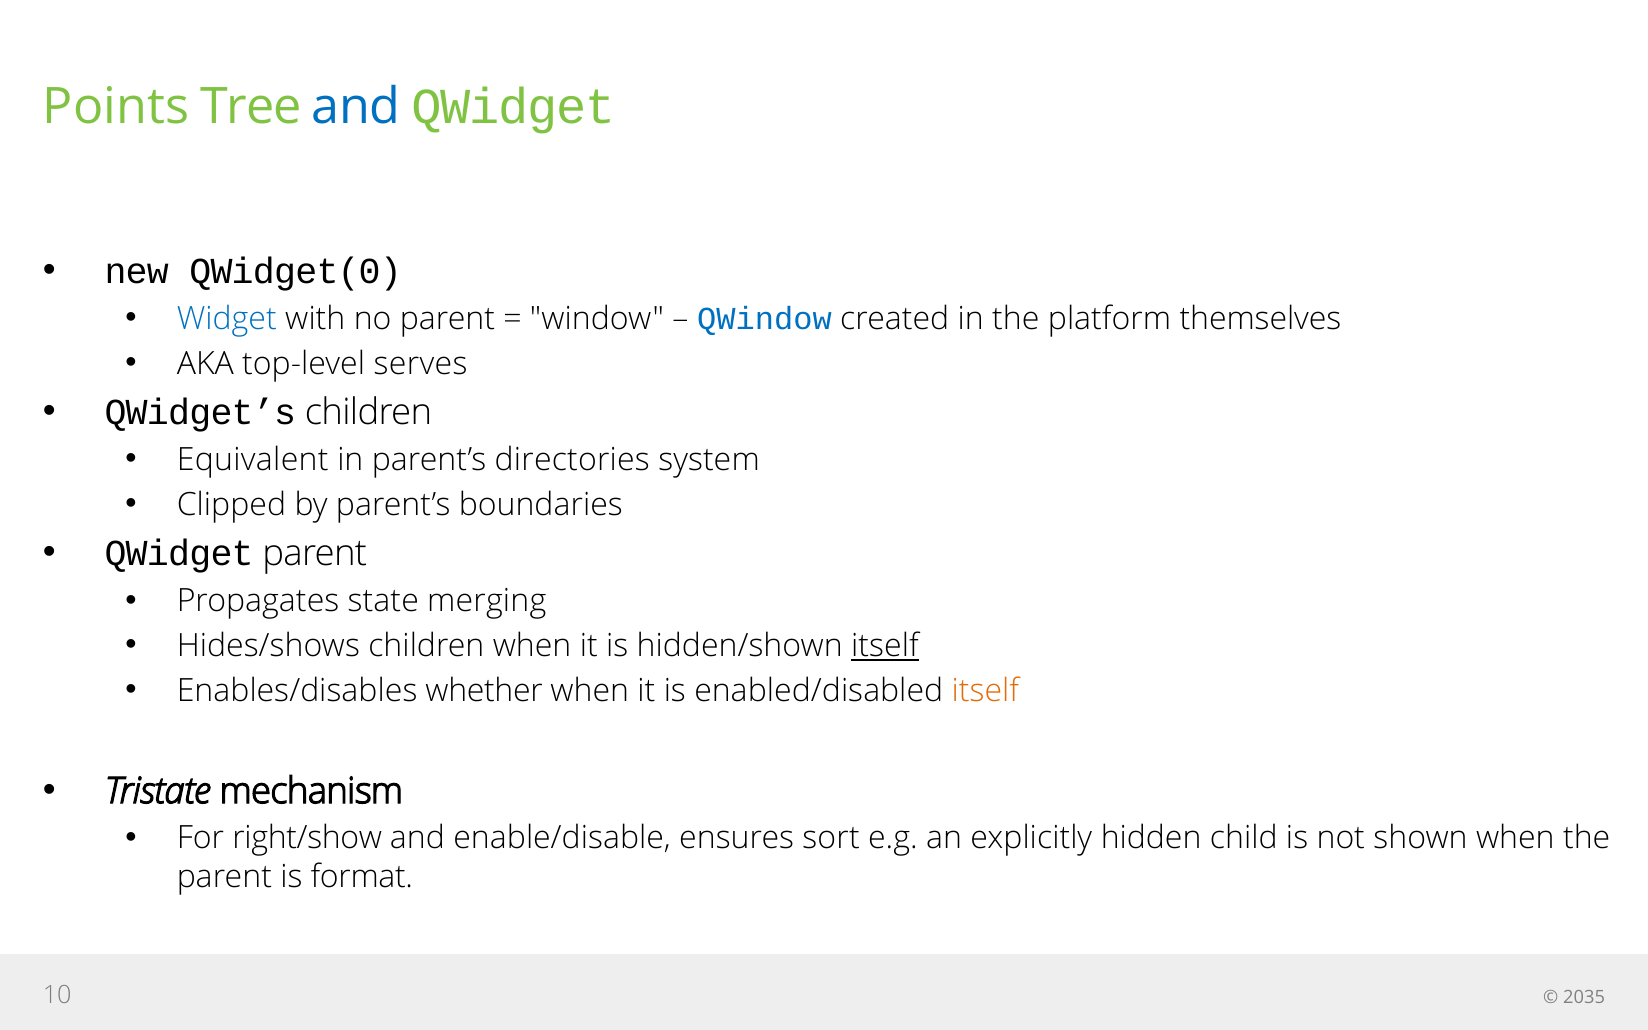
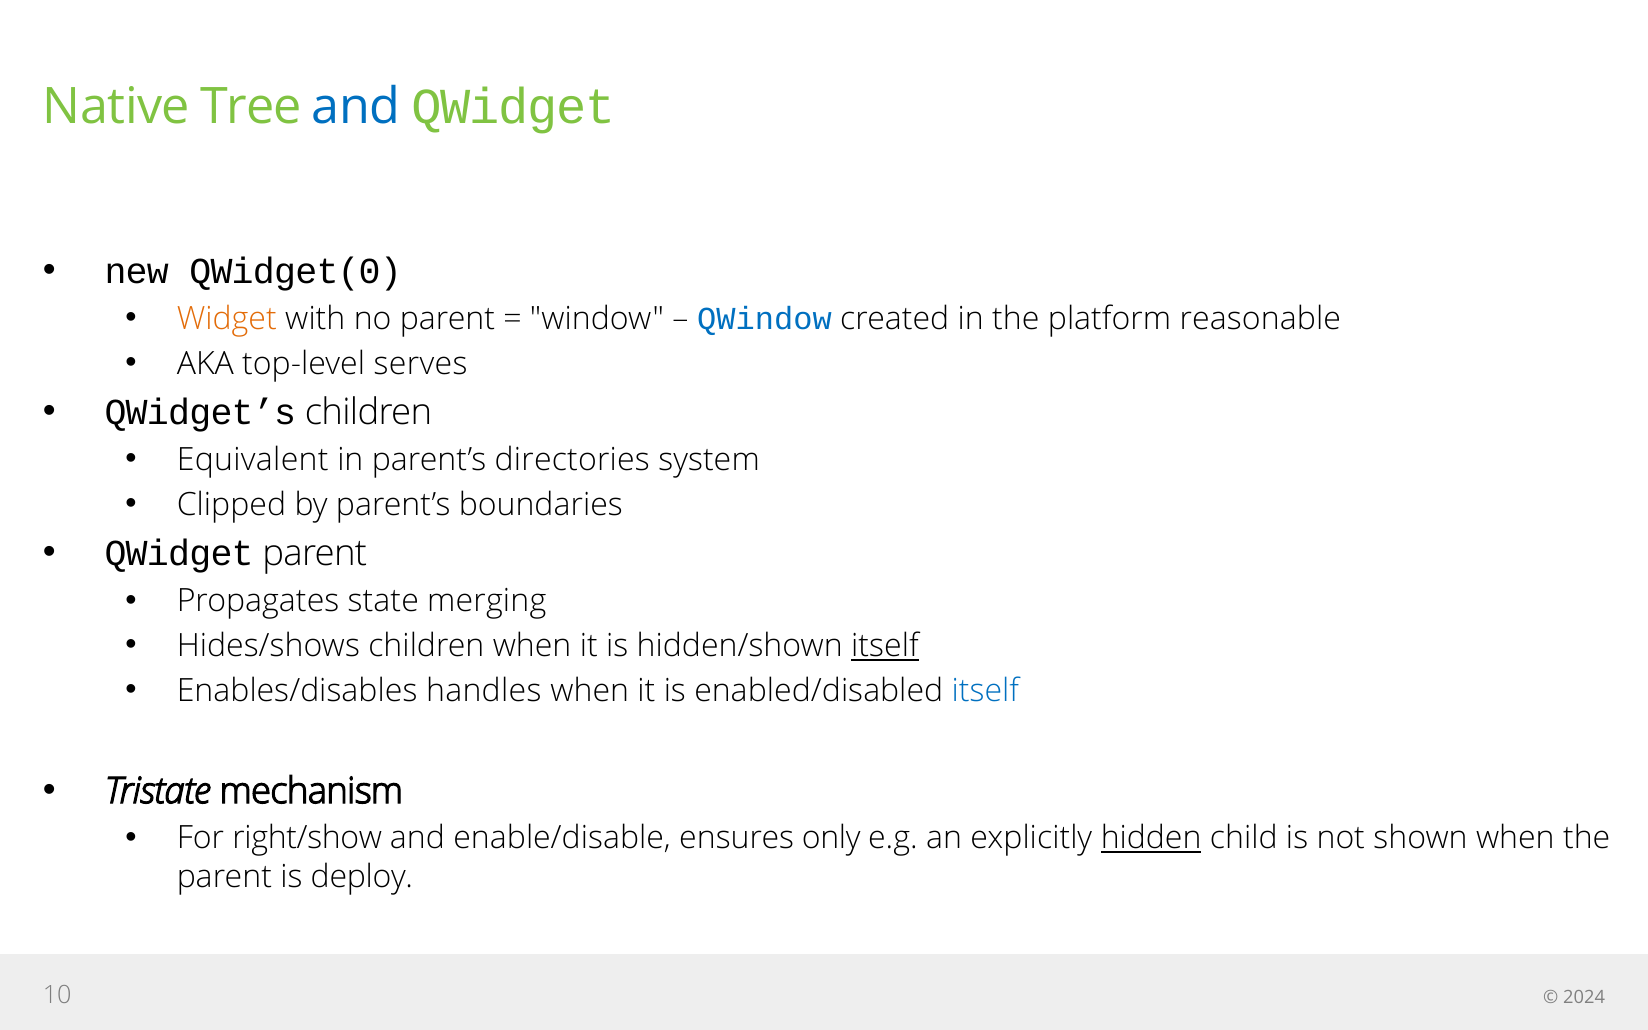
Points: Points -> Native (116, 107)
Widget colour: blue -> orange (227, 319)
themselves: themselves -> reasonable (1260, 319)
whether: whether -> handles (484, 691)
itself colour: orange -> blue (985, 691)
sort: sort -> only (831, 838)
hidden underline: none -> present (1151, 838)
format: format -> deploy (362, 877)
2035: 2035 -> 2024 (1584, 997)
